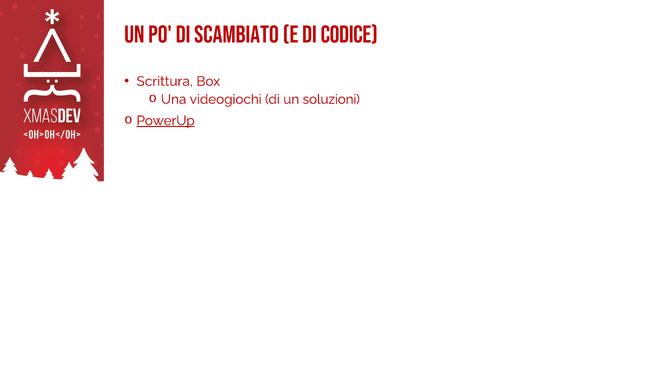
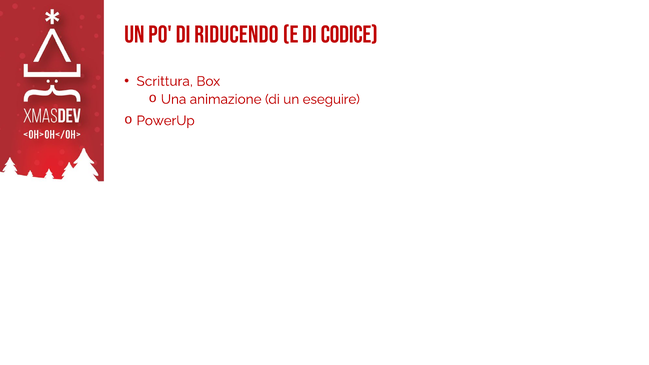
scambiato: scambiato -> riducendo (236, 35)
videogiochi: videogiochi -> animazione (226, 99)
soluzioni: soluzioni -> eseguire (331, 99)
PowerUp underline: present -> none (166, 121)
